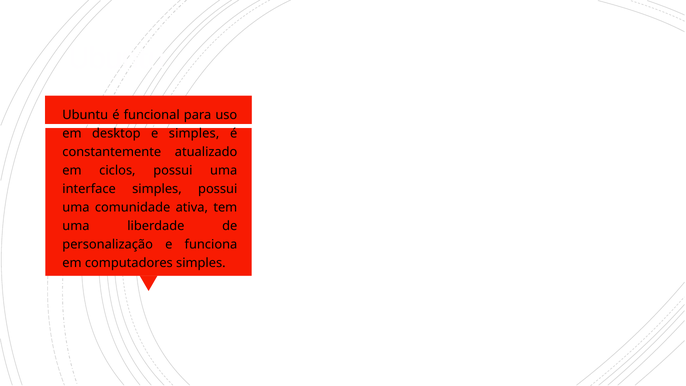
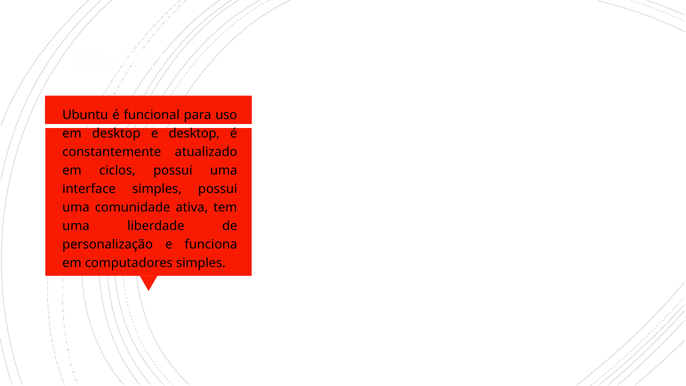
e simples: simples -> desktop (194, 133)
